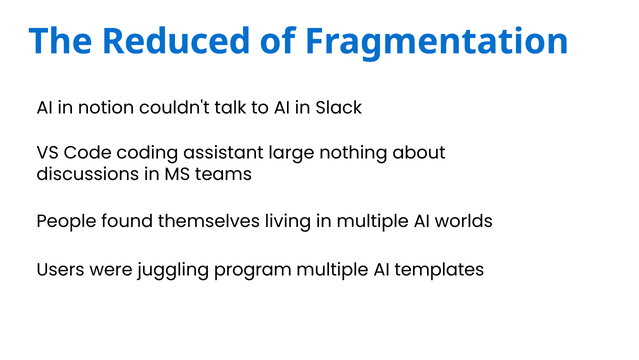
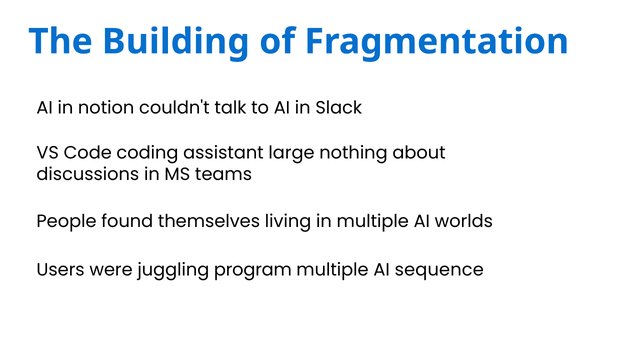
Reduced: Reduced -> Building (176, 42)
templates: templates -> sequence (439, 269)
